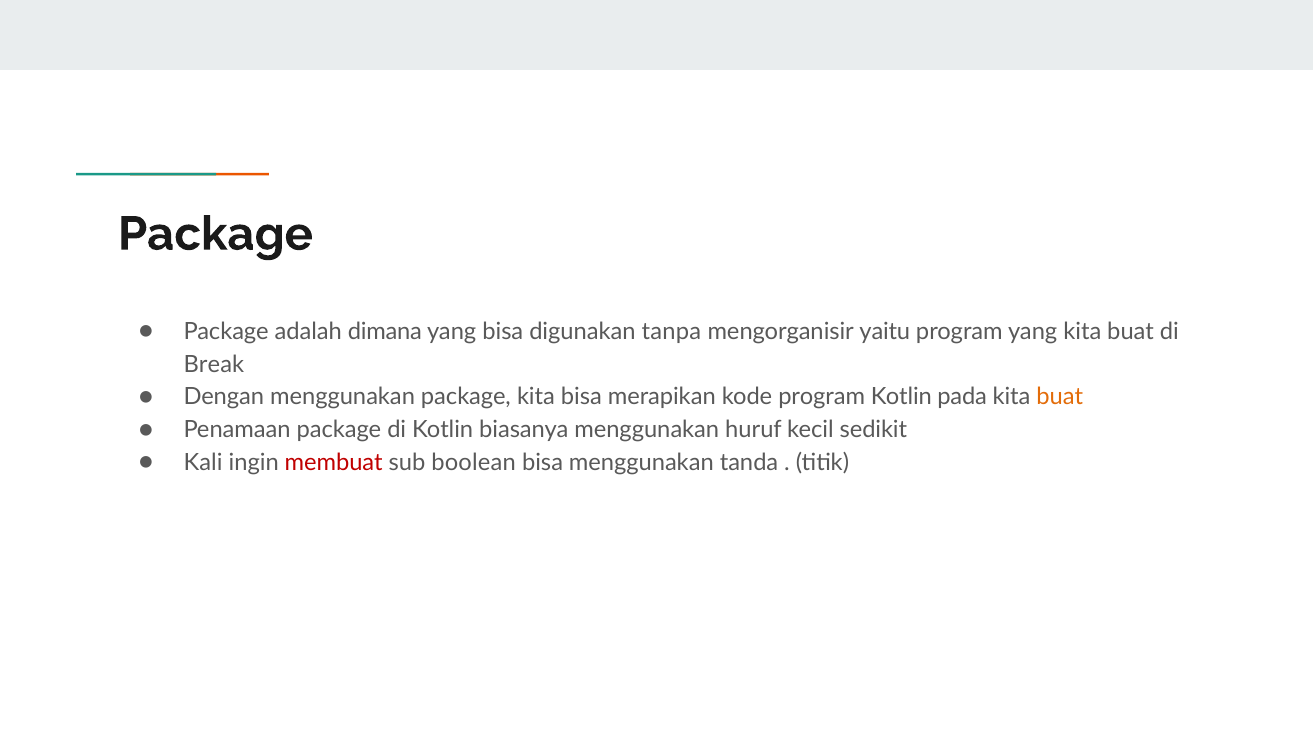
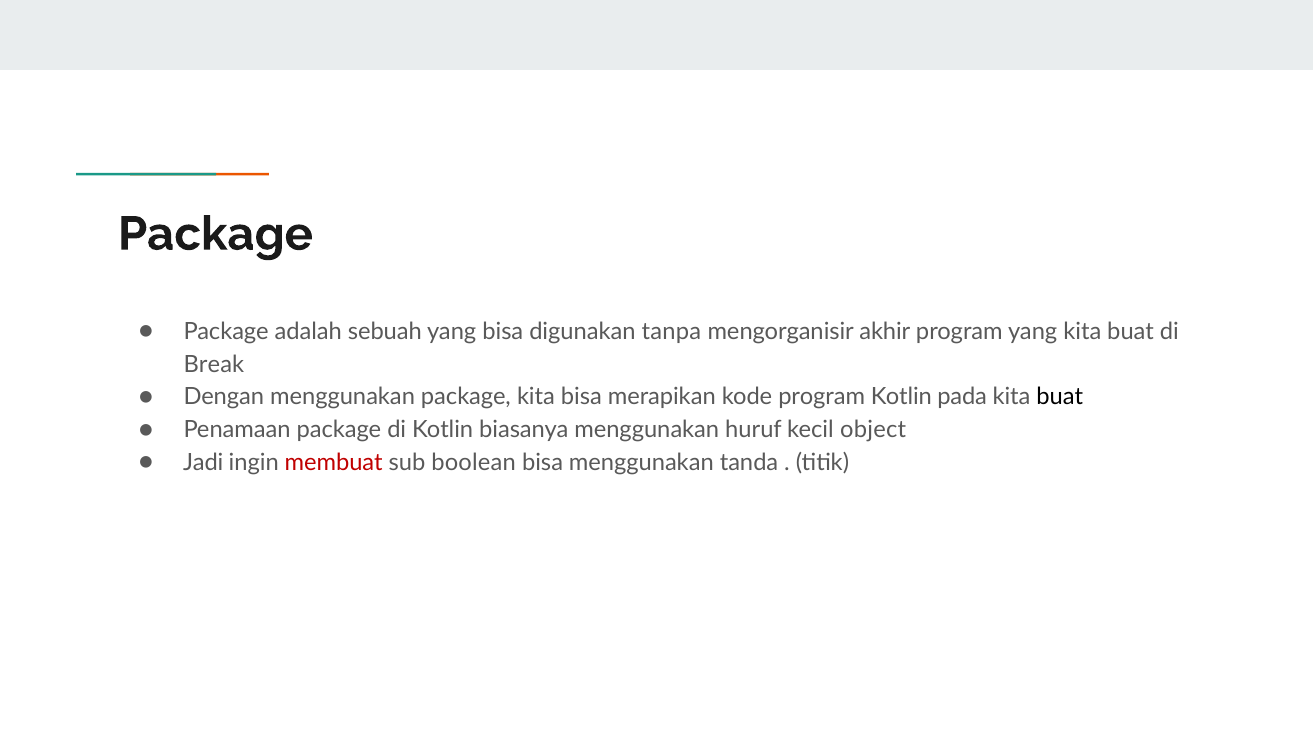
dimana: dimana -> sebuah (385, 332)
yaitu: yaitu -> akhir (885, 332)
buat colour: orange -> black (1060, 397)
sedikit: sedikit -> object (873, 430)
Kali: Kali -> Jadi (203, 463)
